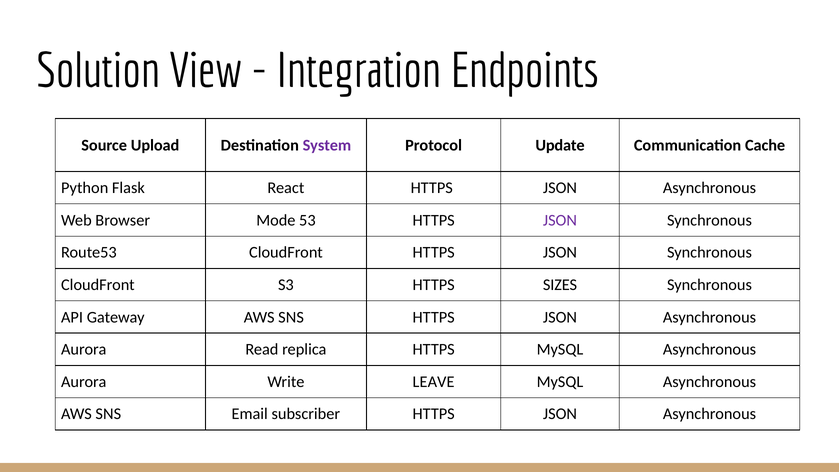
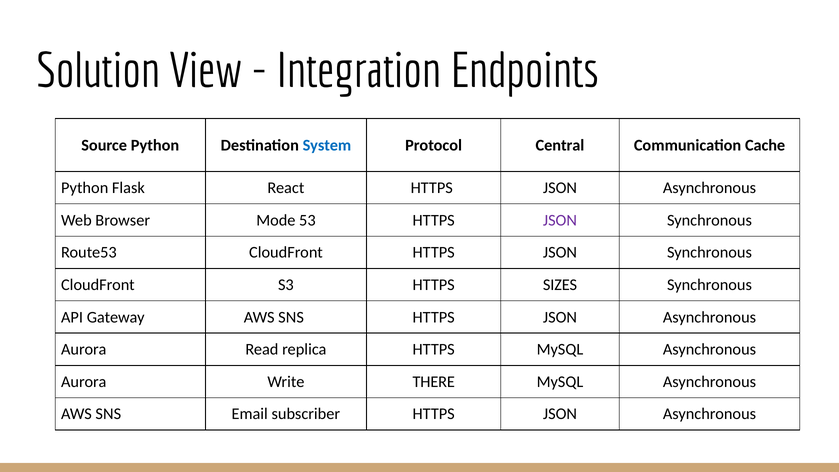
Source Upload: Upload -> Python (155, 145)
System colour: purple -> blue (327, 145)
Update: Update -> Central (560, 145)
LEAVE: LEAVE -> THERE (434, 382)
